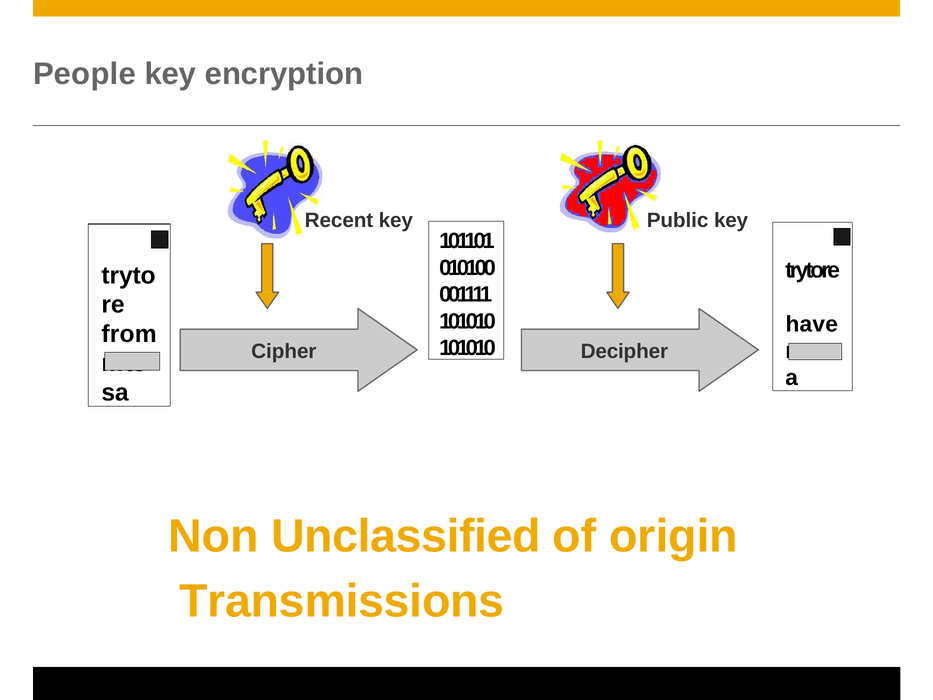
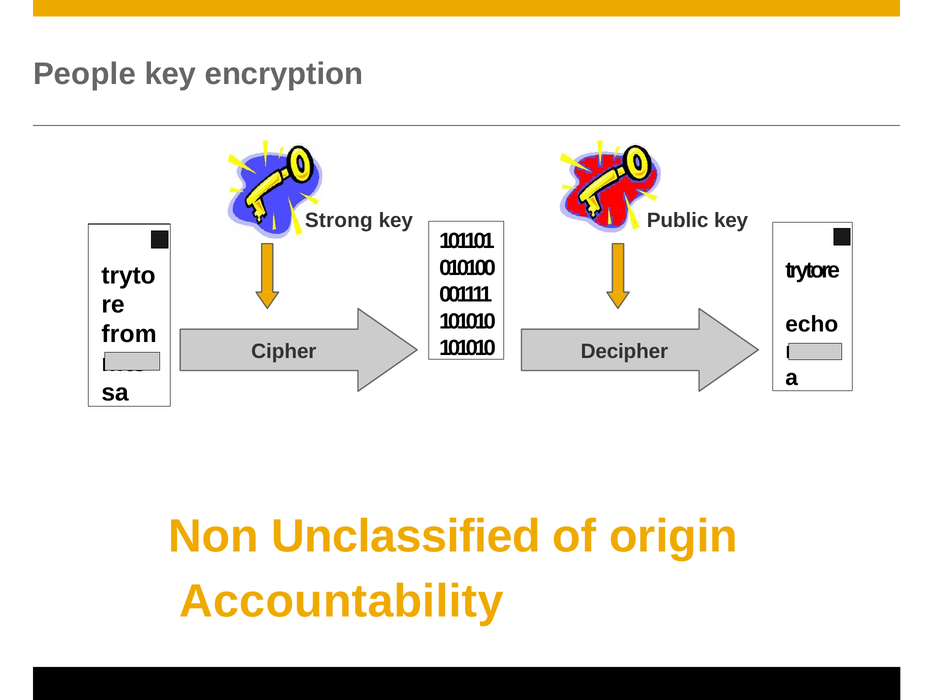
Recent: Recent -> Strong (339, 221)
have: have -> echo (812, 324)
Transmissions: Transmissions -> Accountability (341, 601)
